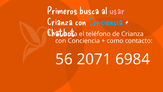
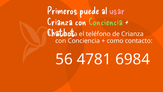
busca: busca -> puede (89, 11)
Conciencia colour: light blue -> light green (106, 22)
2071: 2071 -> 4781 (94, 59)
